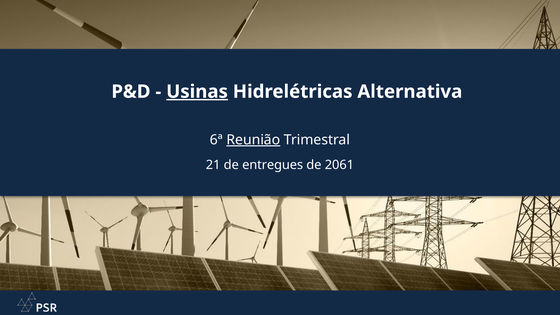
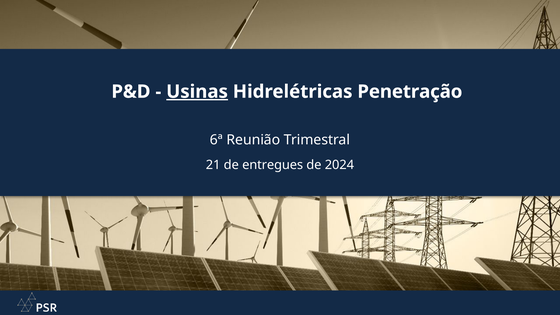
Alternativa: Alternativa -> Penetração (410, 92)
Reunião underline: present -> none (253, 140)
2061: 2061 -> 2024 (339, 165)
